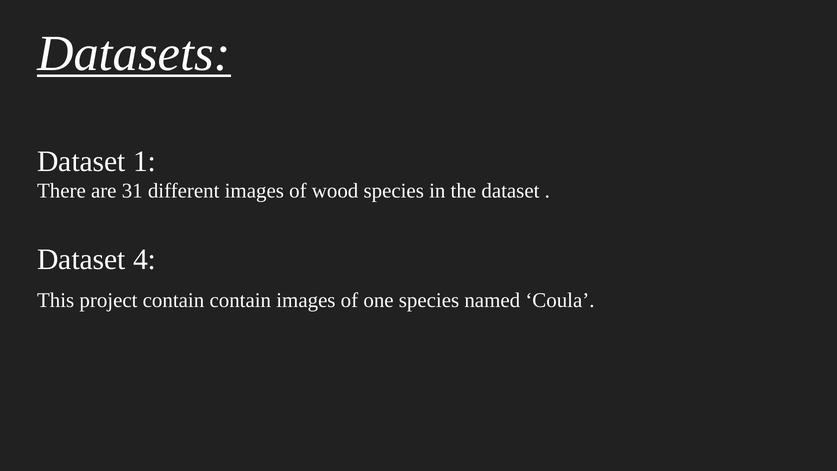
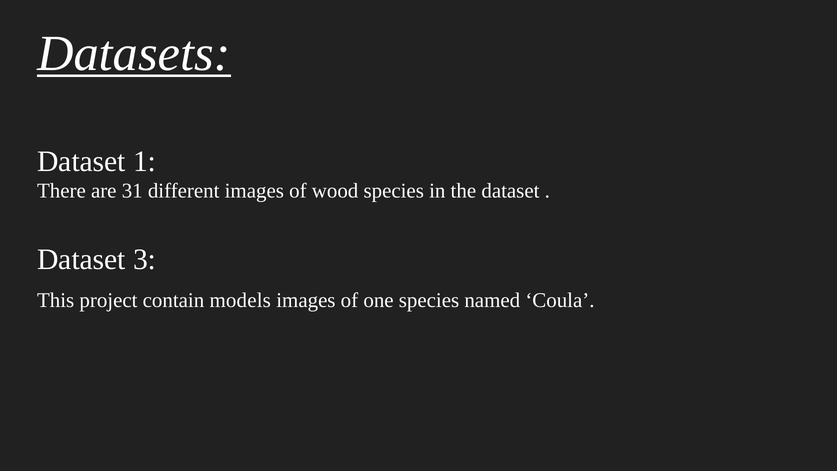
4: 4 -> 3 (145, 259)
contain contain: contain -> models (240, 300)
